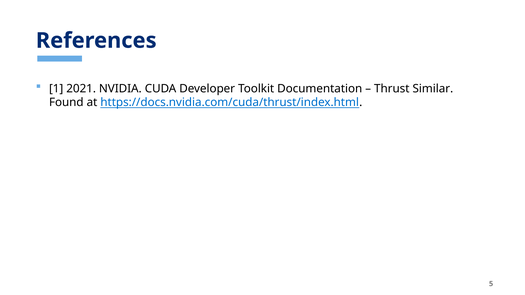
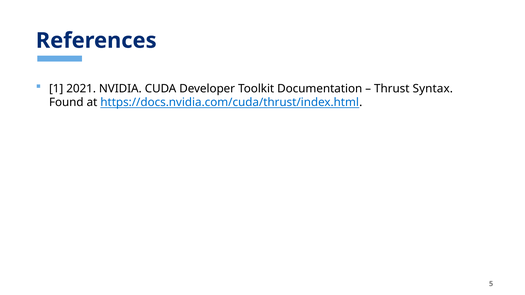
Similar: Similar -> Syntax (433, 89)
